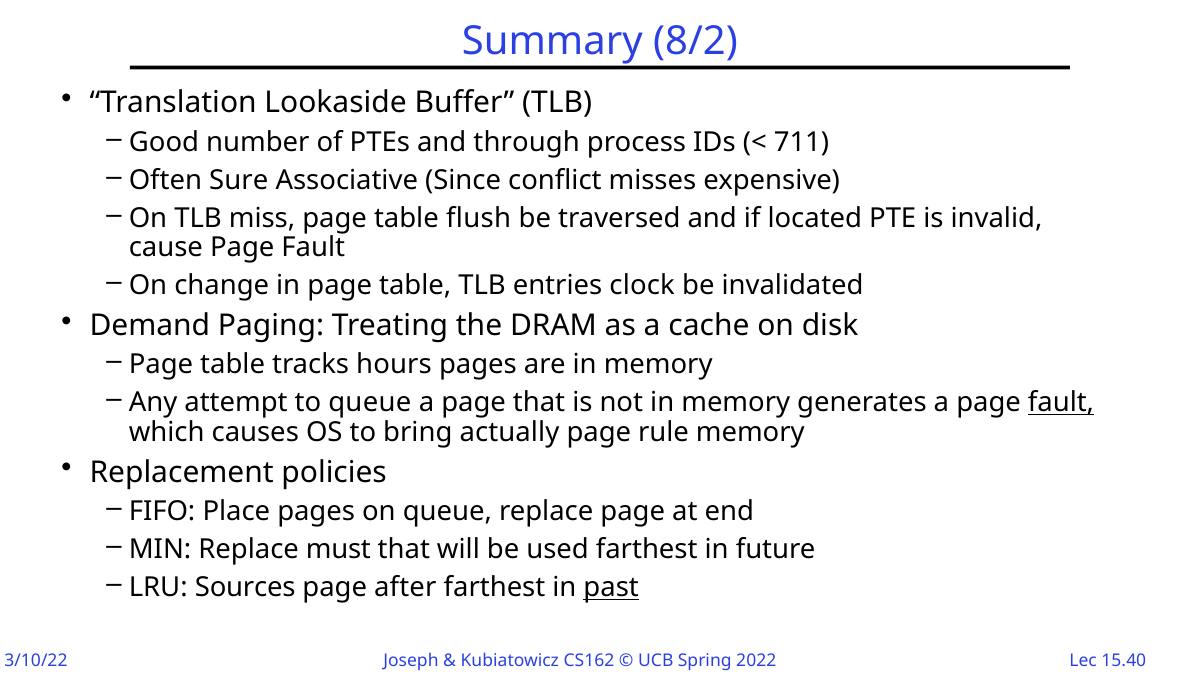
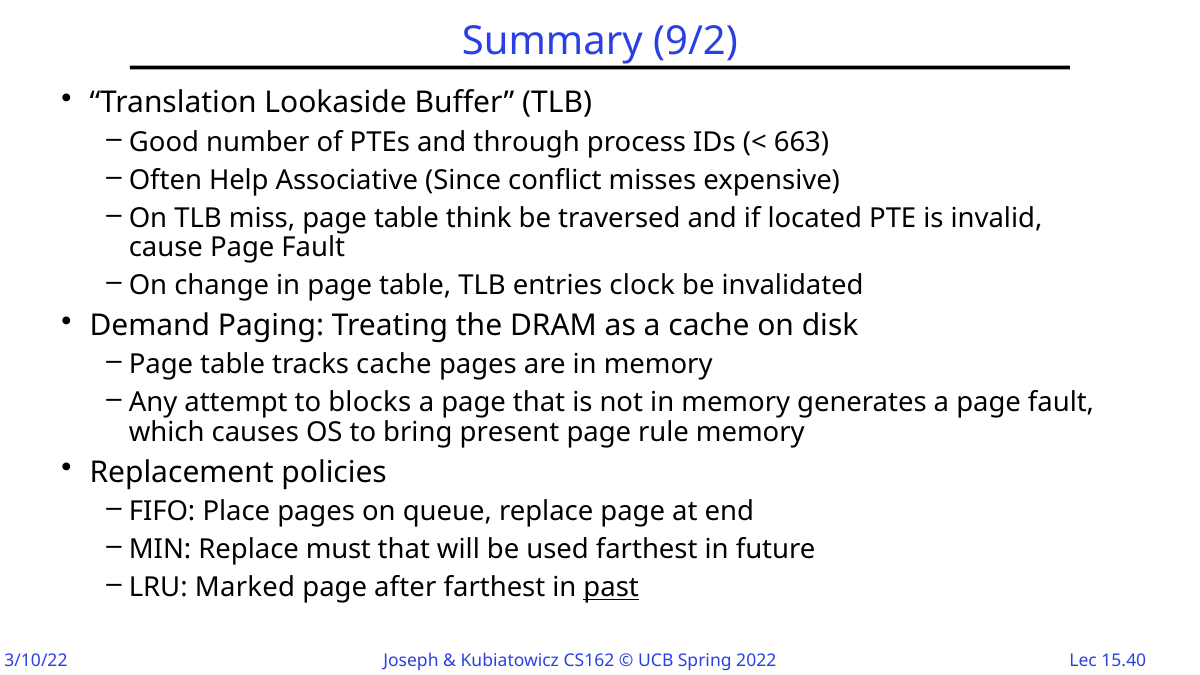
8/2: 8/2 -> 9/2 (696, 41)
711: 711 -> 663 (802, 142)
Sure: Sure -> Help (239, 180)
flush: flush -> think (479, 218)
tracks hours: hours -> cache (394, 365)
to queue: queue -> blocks (370, 403)
fault underline: present -> none (1061, 403)
actually: actually -> present (509, 432)
Sources: Sources -> Marked (245, 588)
